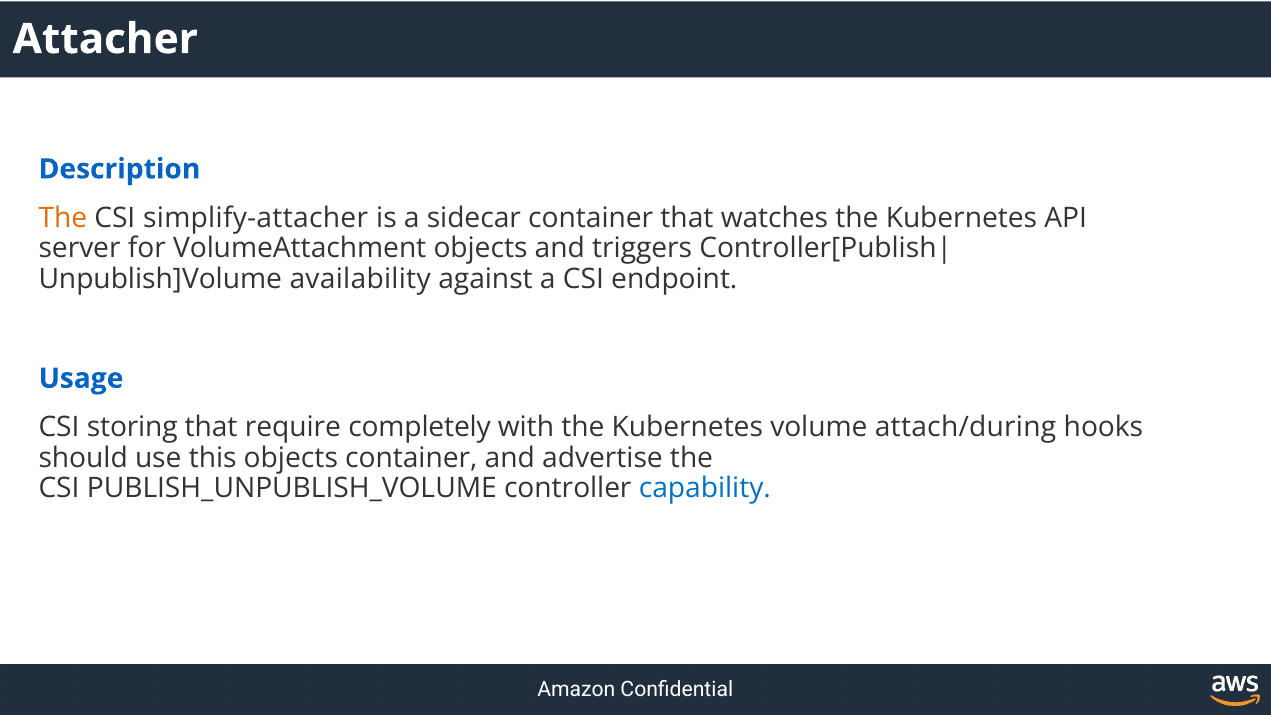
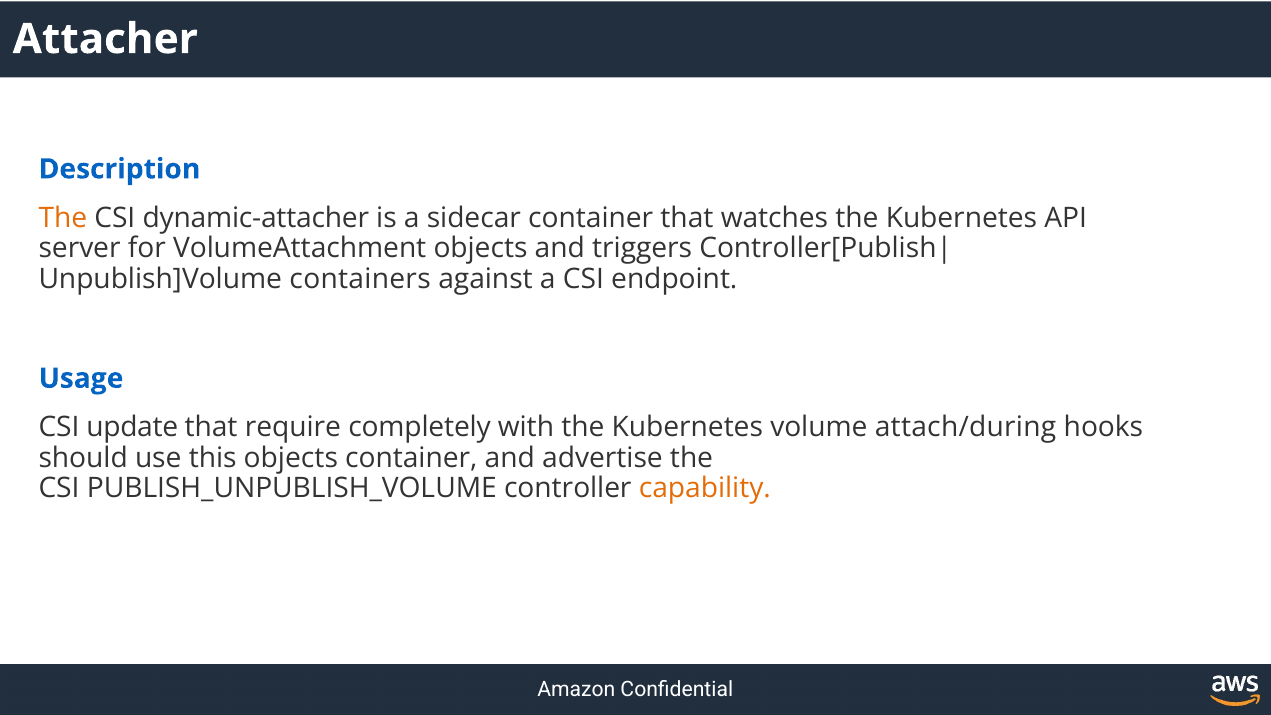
simplify-attacher: simplify-attacher -> dynamic-attacher (256, 218)
availability: availability -> containers (360, 279)
storing: storing -> update (132, 427)
capability colour: blue -> orange (705, 488)
